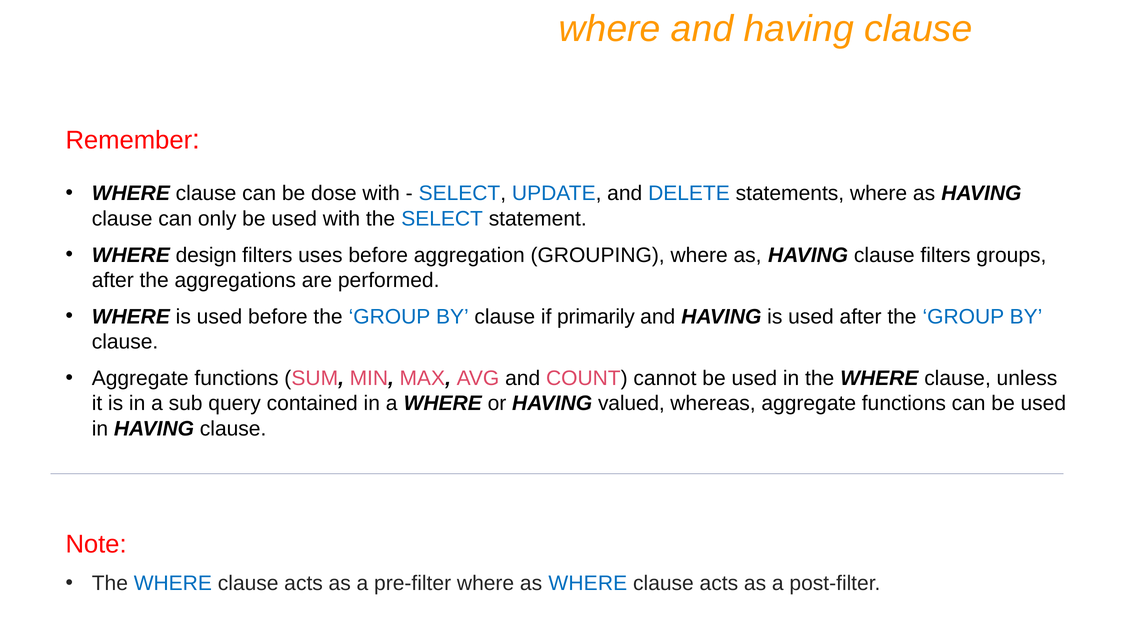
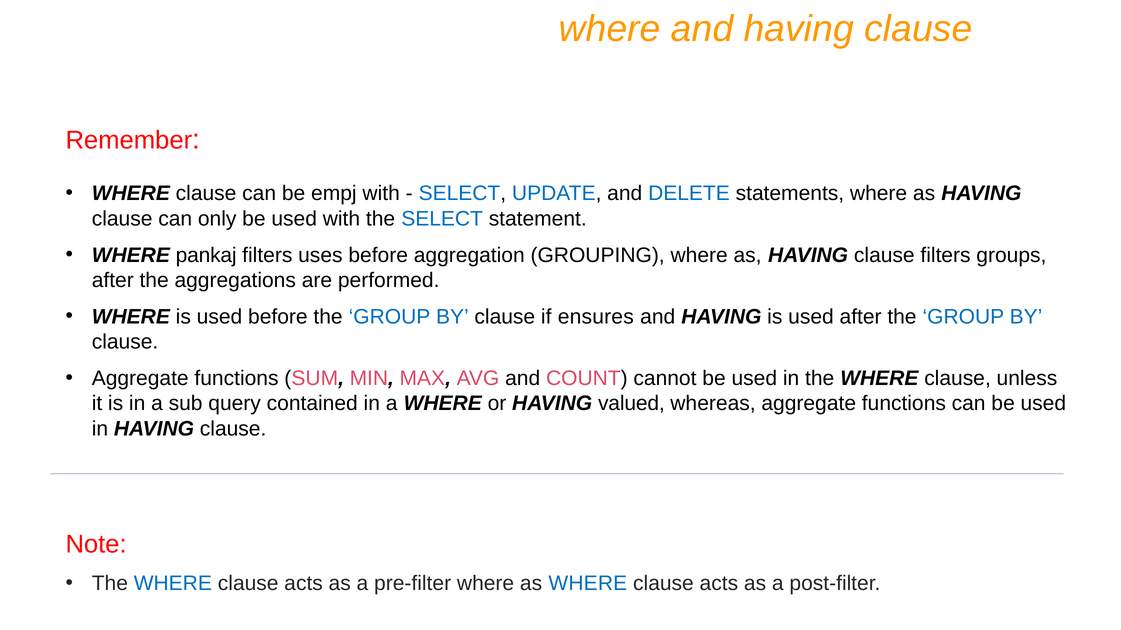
dose: dose -> empj (334, 194)
design: design -> pankaj (206, 255)
primarily: primarily -> ensures (596, 317)
